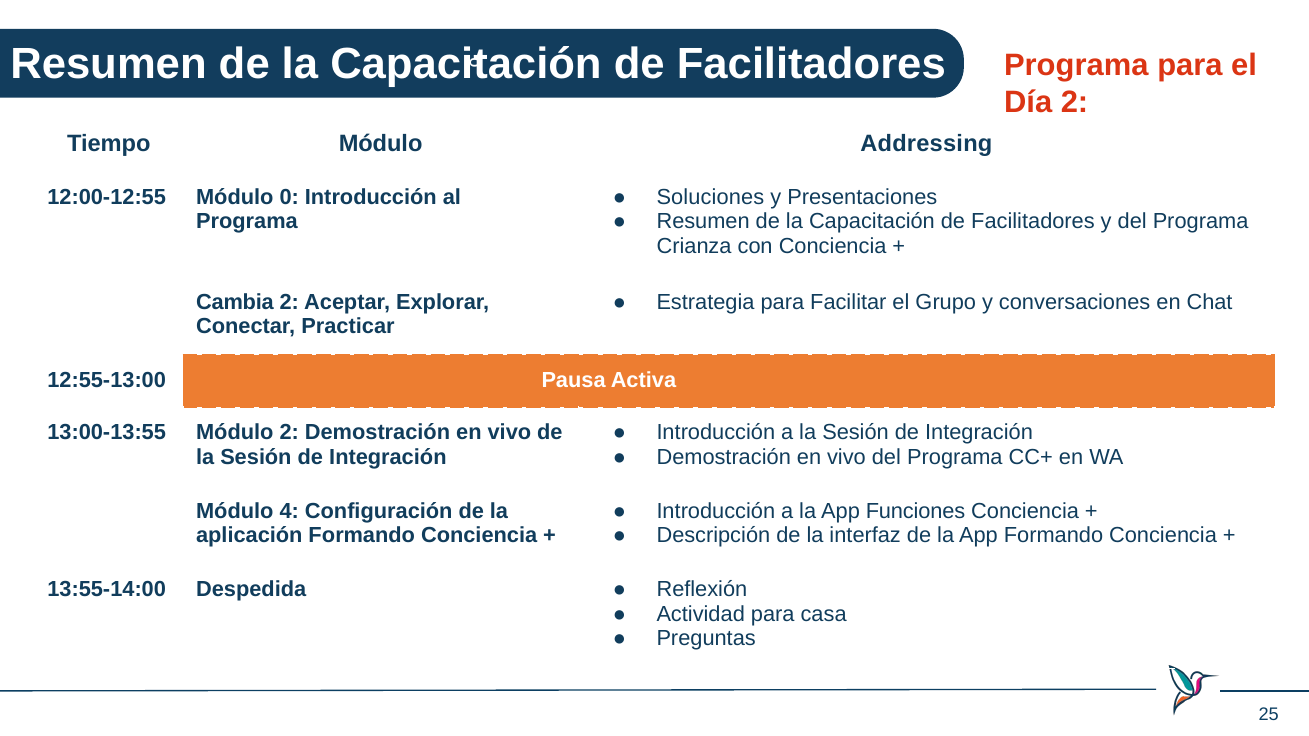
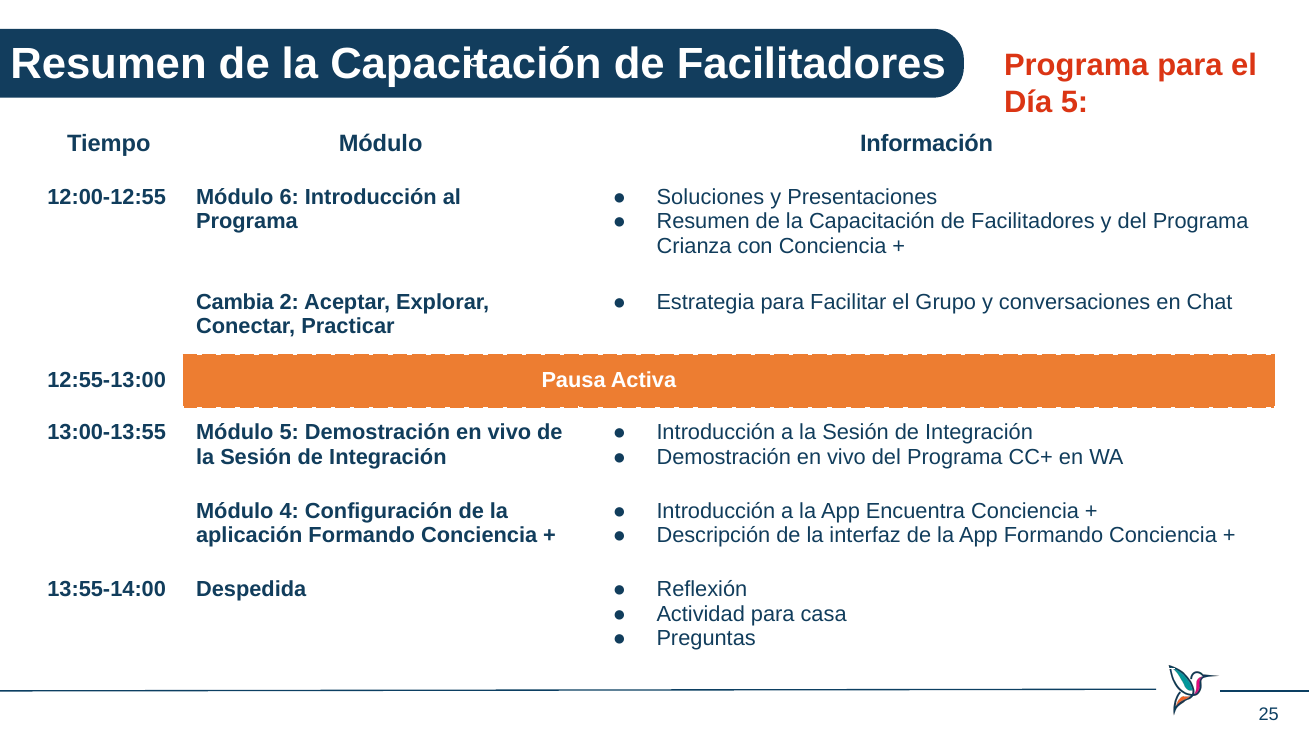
Día 2: 2 -> 5 (1075, 102)
Addressing: Addressing -> Información (927, 144)
0: 0 -> 6 (289, 197)
Módulo 2: 2 -> 5 (289, 433)
Funciones: Funciones -> Encuentra (915, 511)
